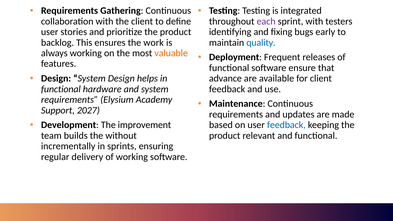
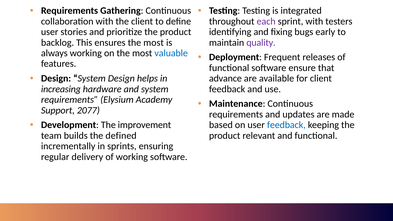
ensures the work: work -> most (154, 43)
quality colour: blue -> purple (261, 43)
valuable colour: orange -> blue (171, 53)
functional: functional -> increasing (61, 89)
2027: 2027 -> 2077 (88, 110)
without: without -> defined (121, 136)
